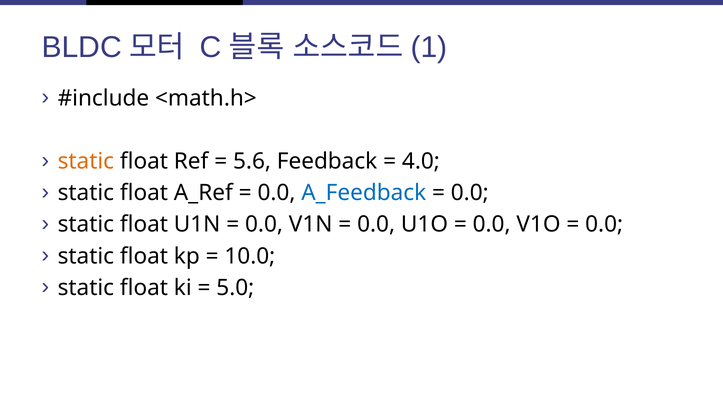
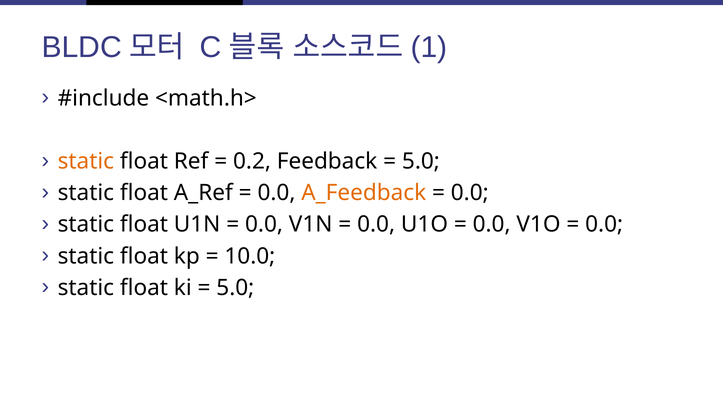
5.6: 5.6 -> 0.2 (252, 162)
4.0: 4.0 -> 5.0 (421, 162)
A_Feedback colour: blue -> orange (364, 193)
